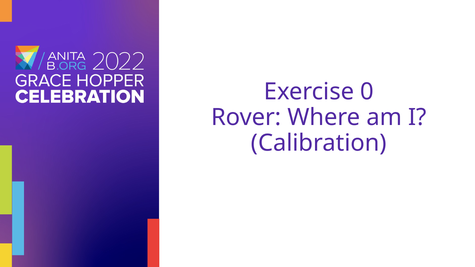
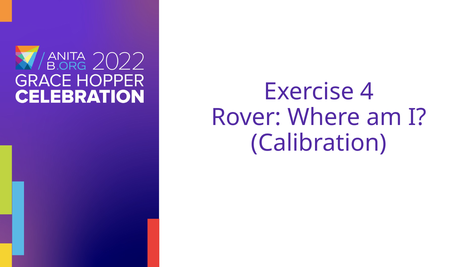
0: 0 -> 4 (367, 92)
